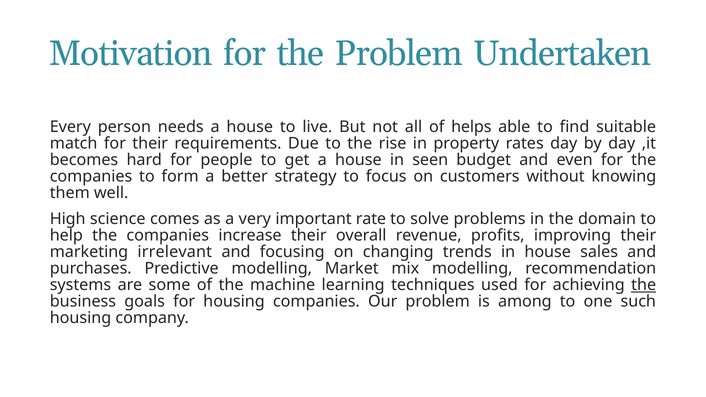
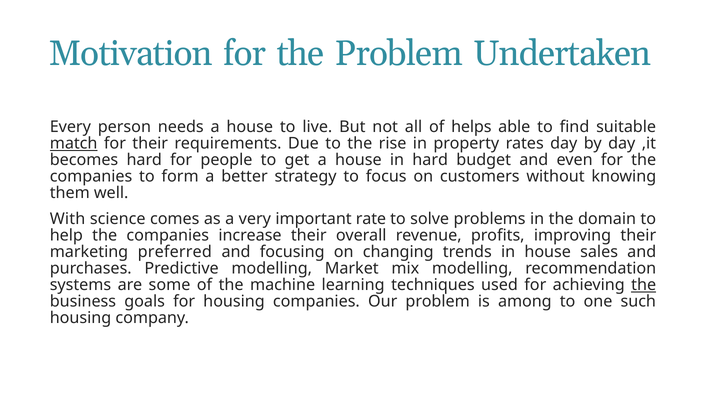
match underline: none -> present (74, 143)
in seen: seen -> hard (430, 160)
High: High -> With (68, 219)
irrelevant: irrelevant -> preferred (175, 252)
